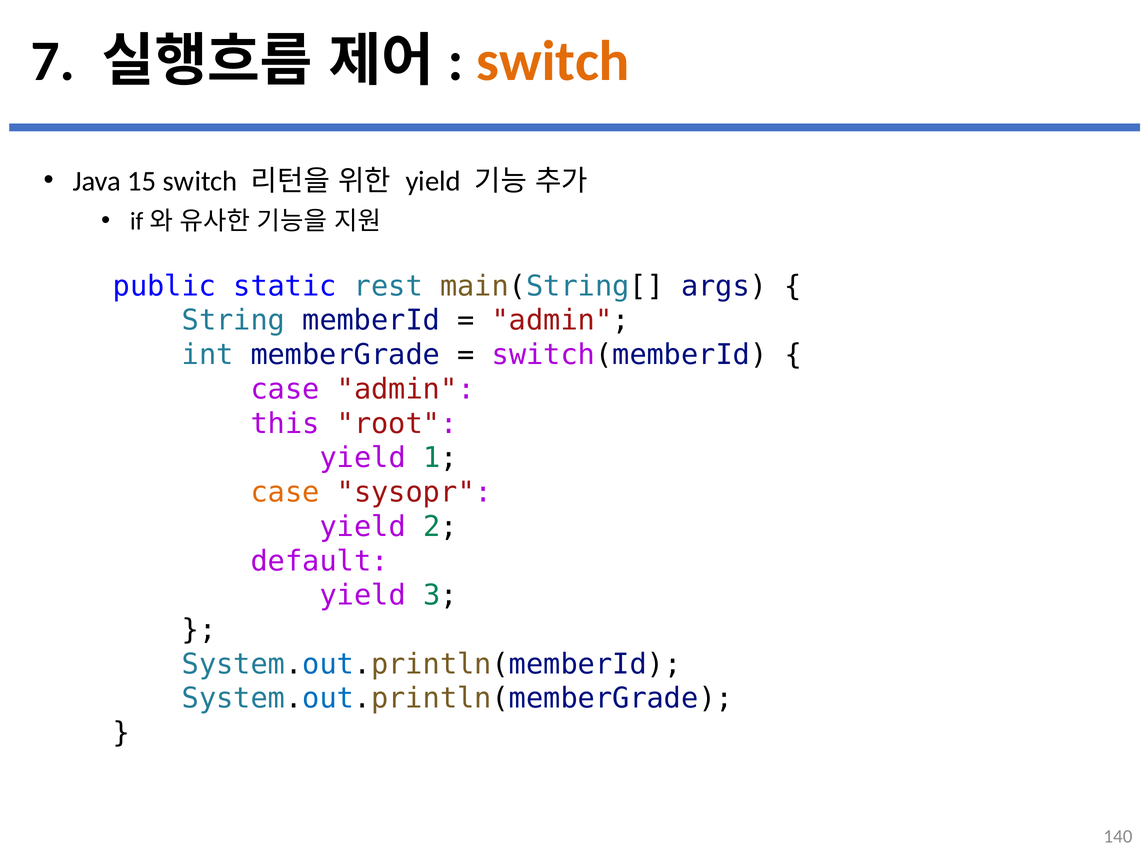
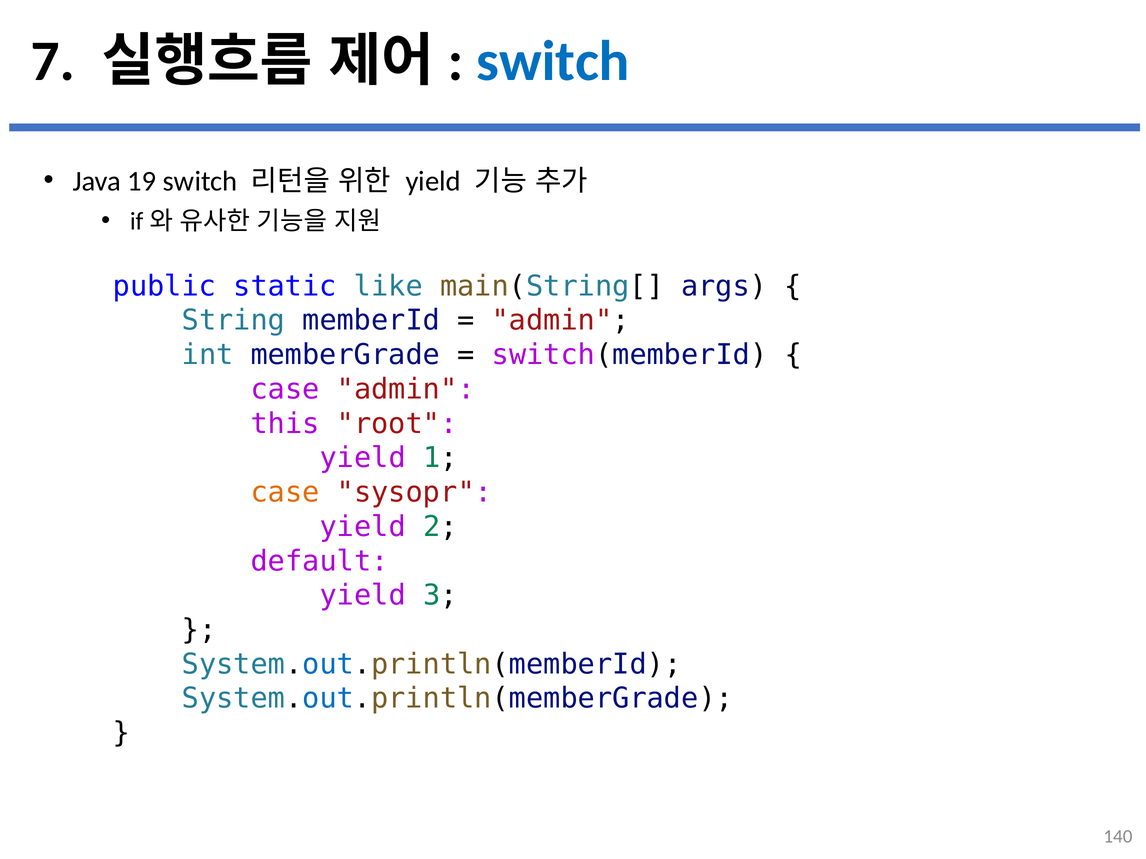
switch colour: orange -> blue (553, 61)
15: 15 -> 19 (142, 181)
rest: rest -> like (388, 286)
